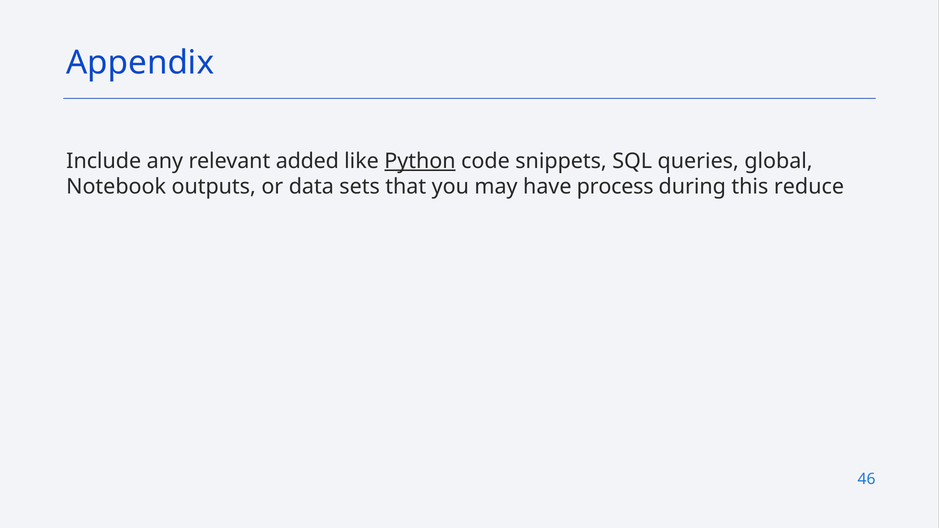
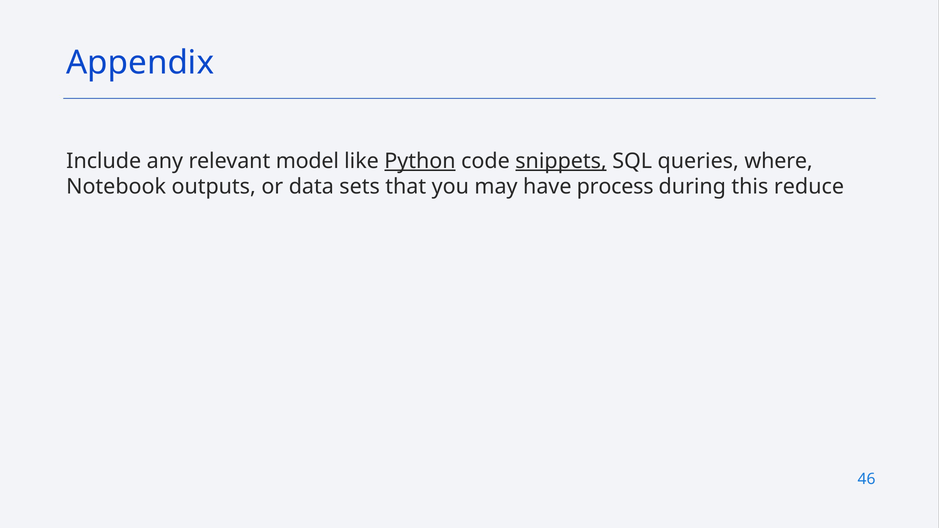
added: added -> model (307, 161)
snippets underline: none -> present (561, 161)
global: global -> where (779, 161)
